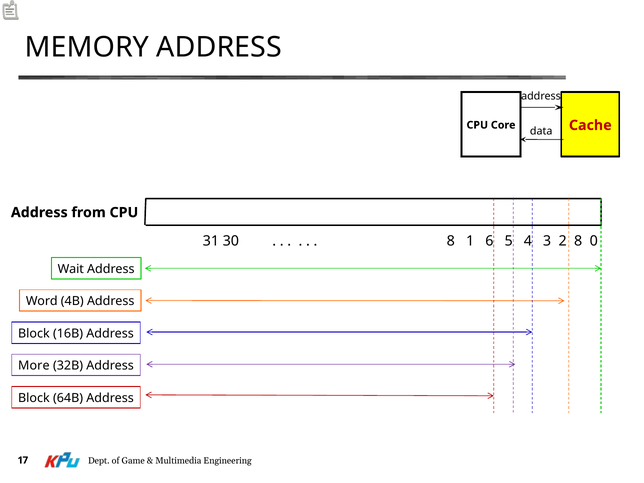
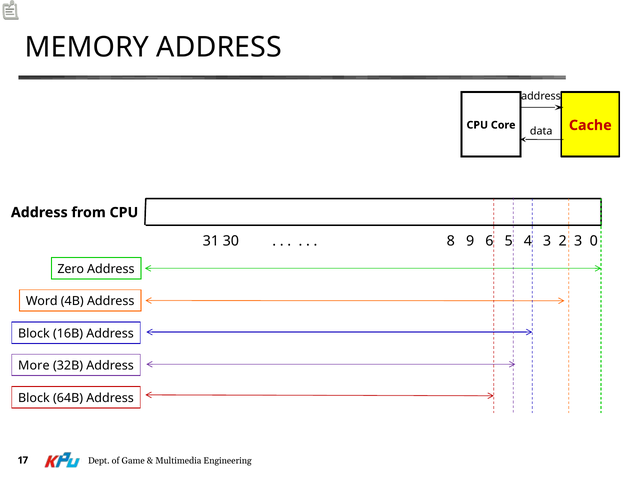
1: 1 -> 9 (470, 241)
2 8: 8 -> 3 (578, 241)
Wait: Wait -> Zero (71, 269)
